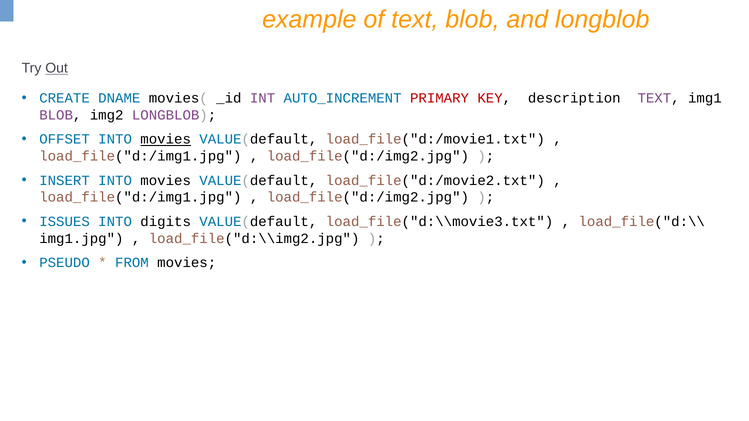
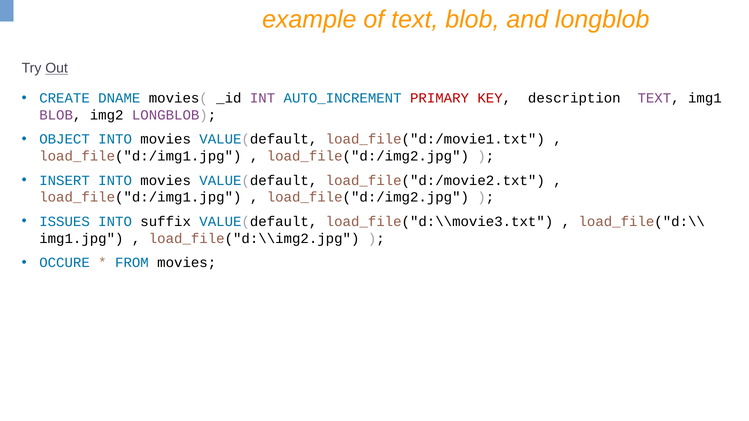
OFFSET: OFFSET -> OBJECT (65, 139)
movies underline: present -> none (166, 139)
digits: digits -> suffix (166, 222)
PSEUDO: PSEUDO -> OCCURE (65, 263)
